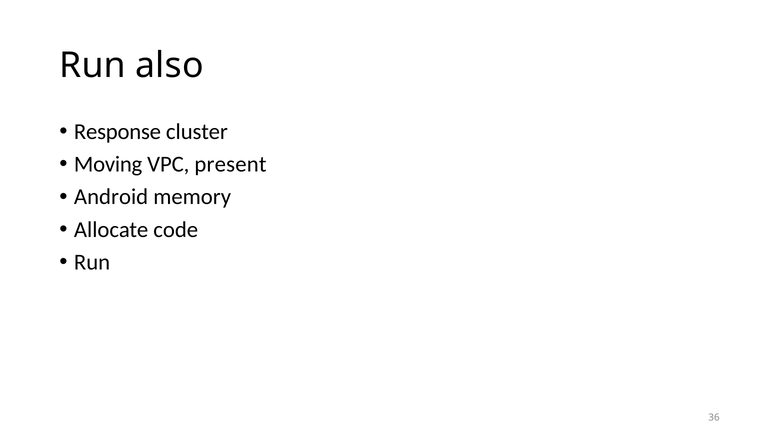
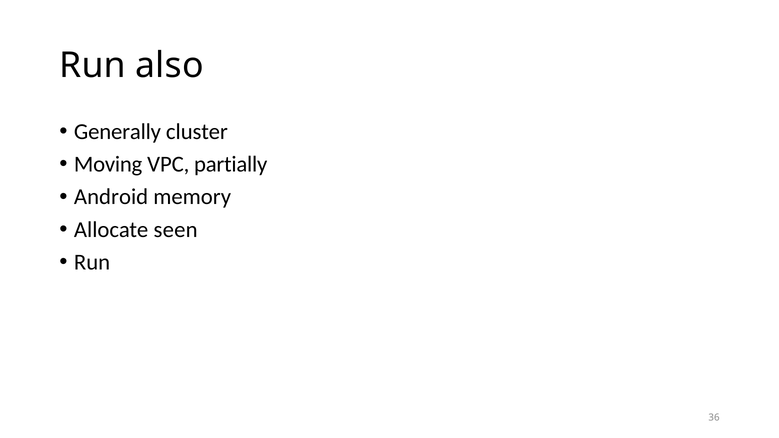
Response: Response -> Generally (117, 132)
present: present -> partially (231, 164)
code: code -> seen (176, 230)
